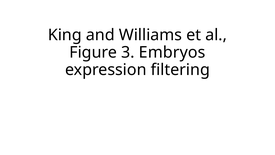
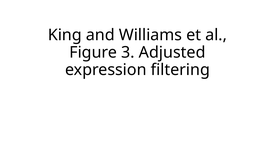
Embryos: Embryos -> Adjusted (172, 52)
